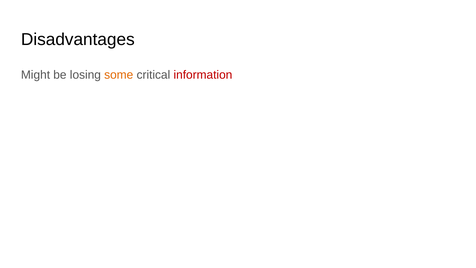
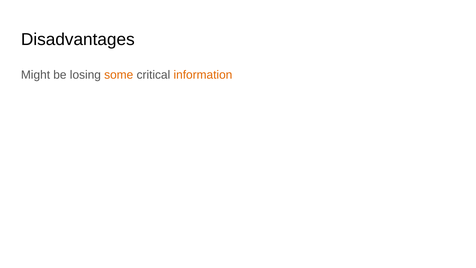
information colour: red -> orange (203, 75)
